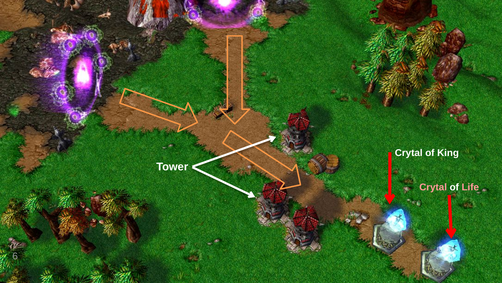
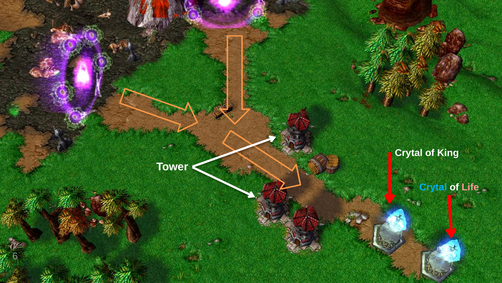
Crytal colour: pink -> light blue (433, 187)
